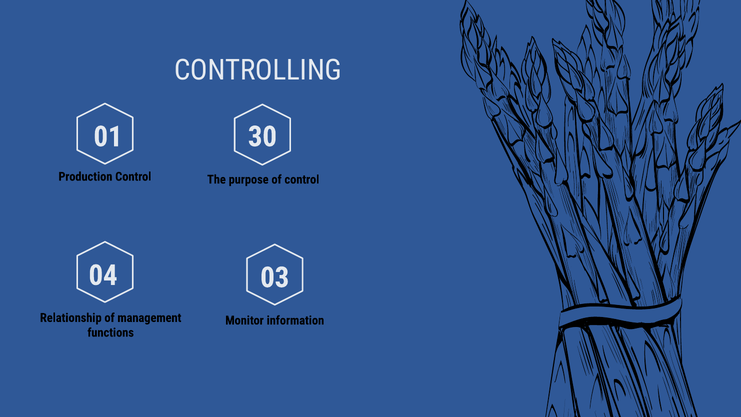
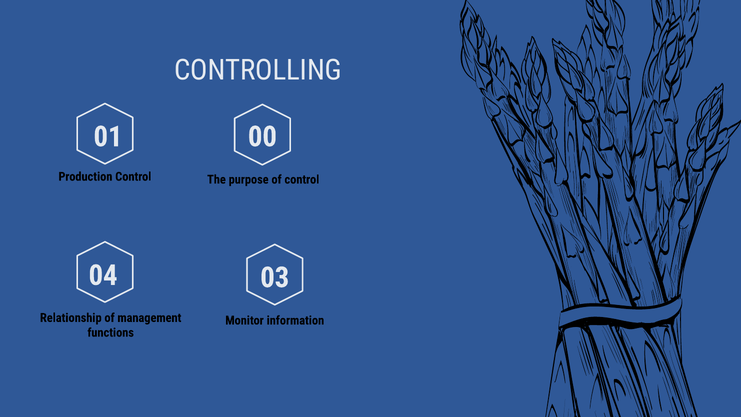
30: 30 -> 00 (262, 137)
